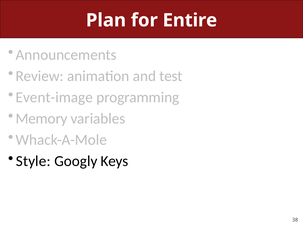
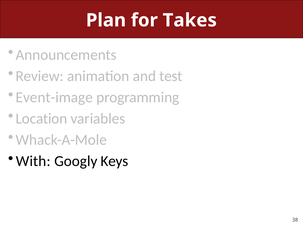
Entire: Entire -> Takes (190, 20)
Memory: Memory -> Location (42, 118)
Style: Style -> With (33, 161)
